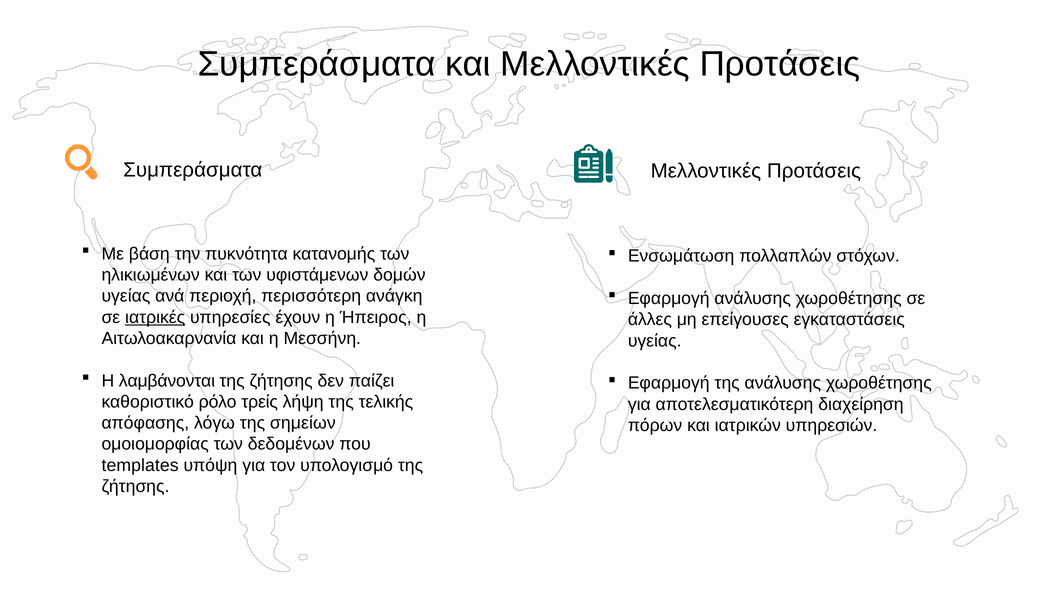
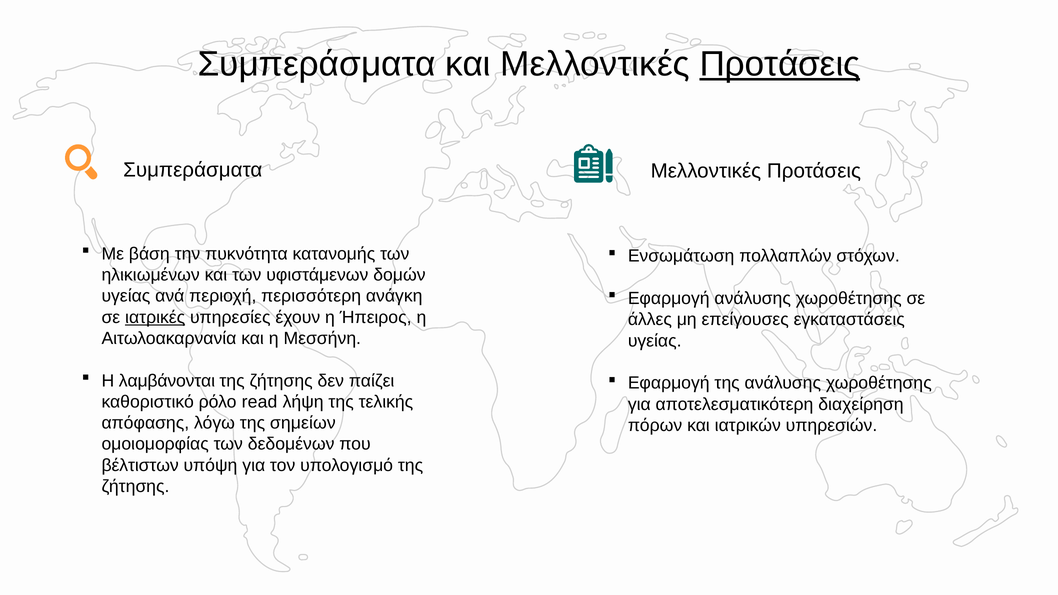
Προτάσεις underline: none -> present (780, 64)
τρείς: τρείς -> read (260, 402)
templates: templates -> βέλτιστων (140, 465)
